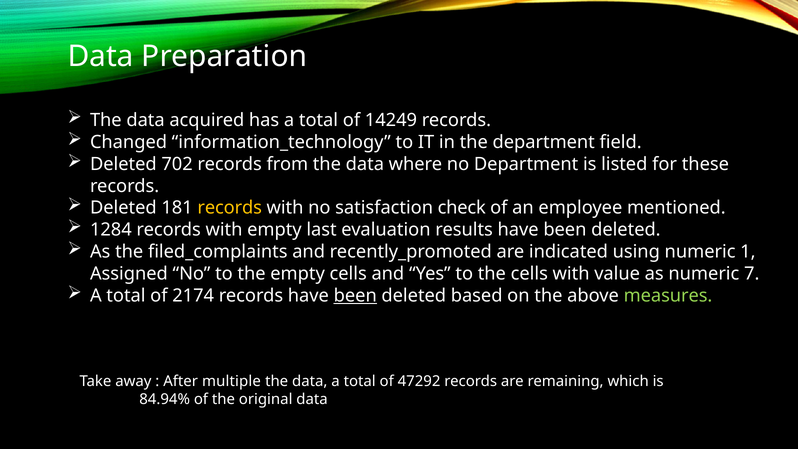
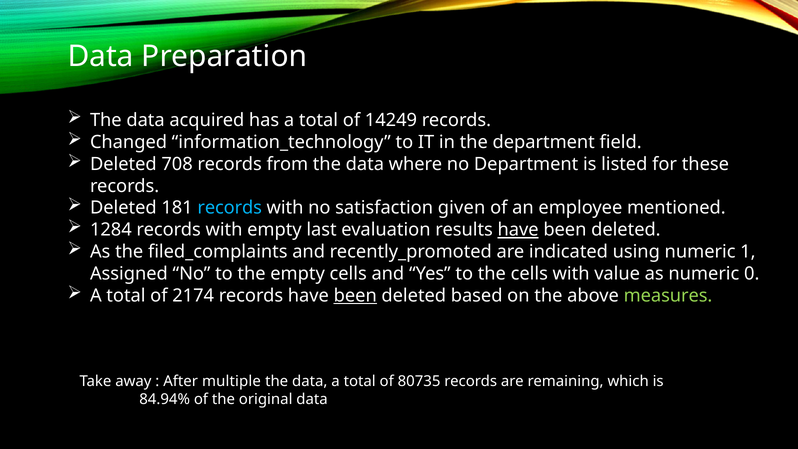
702: 702 -> 708 (177, 164)
records colour: yellow -> light blue (230, 208)
check: check -> given (462, 208)
have underline: none -> present (518, 230)
7: 7 -> 0 (752, 274)
47292: 47292 -> 80735 (419, 381)
